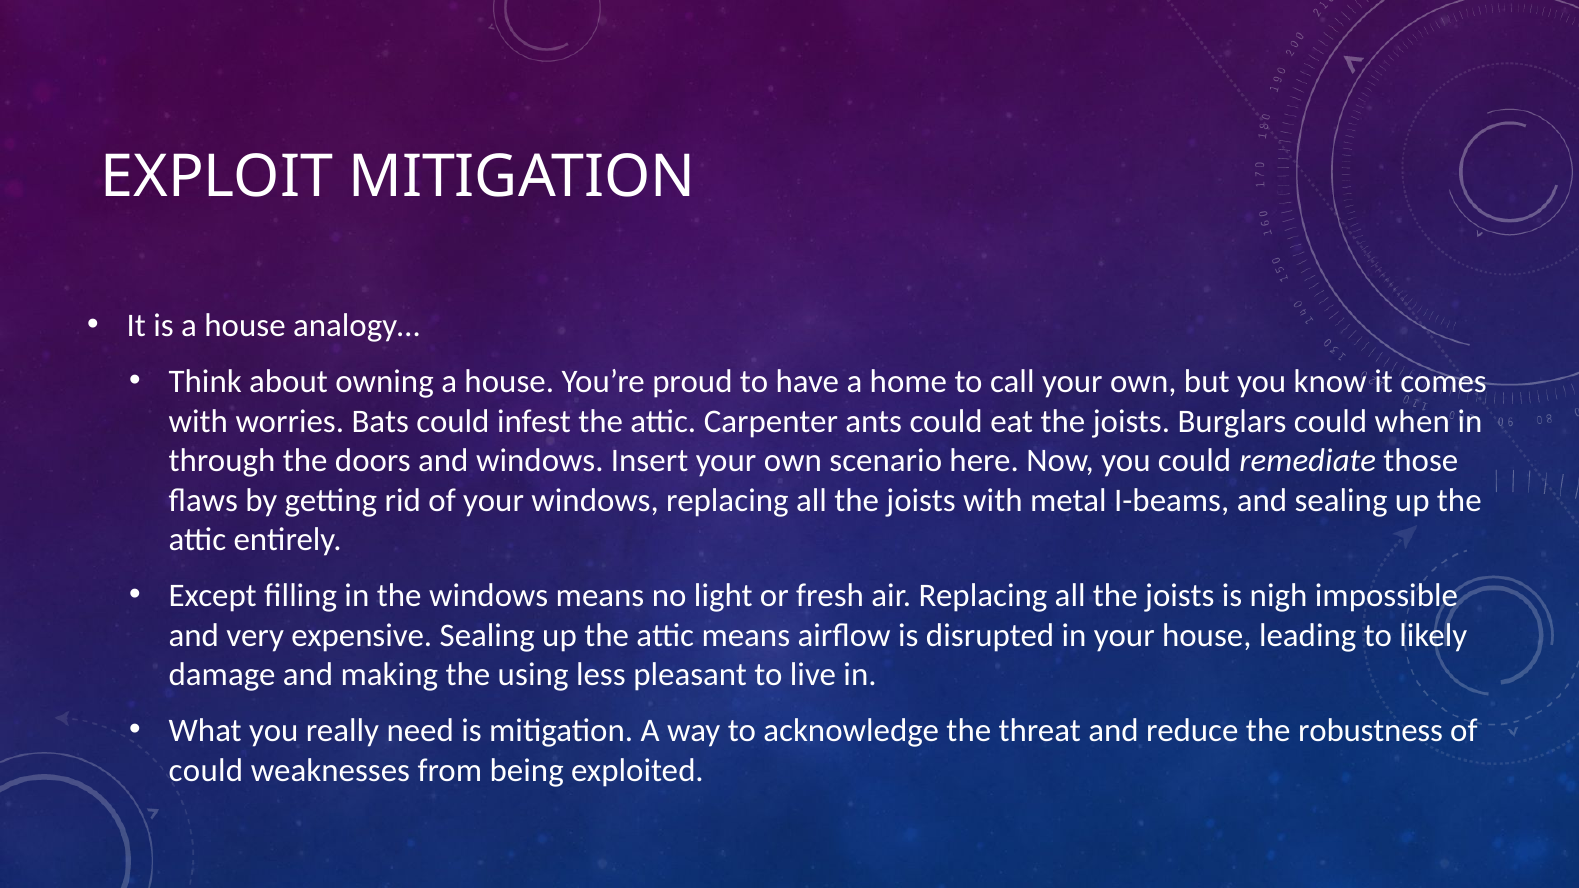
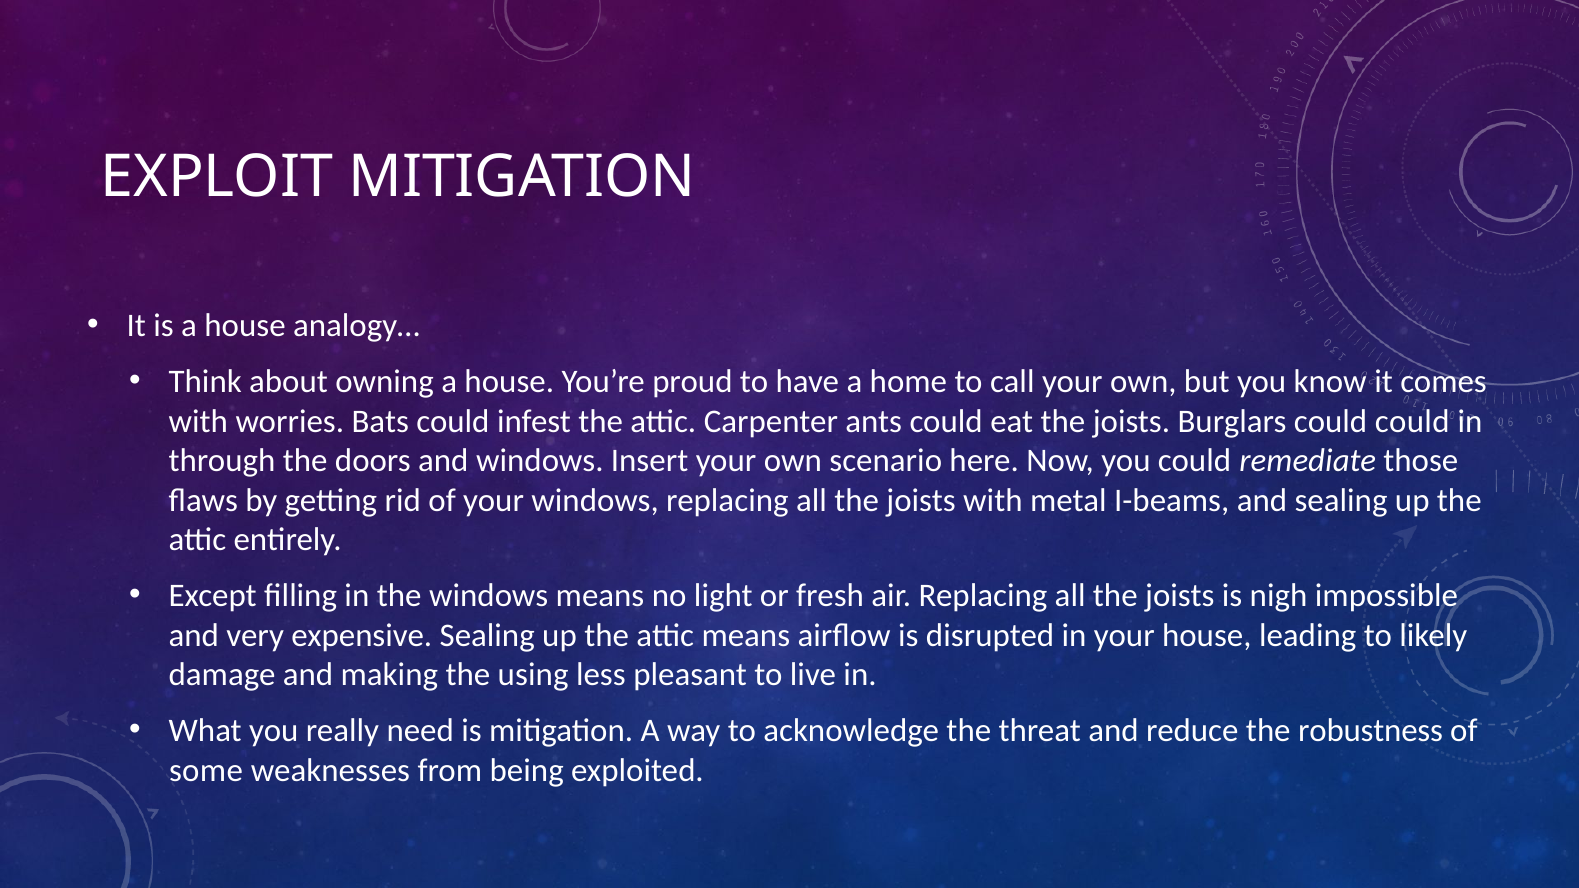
could when: when -> could (1412, 421)
could: could -> some (206, 771)
